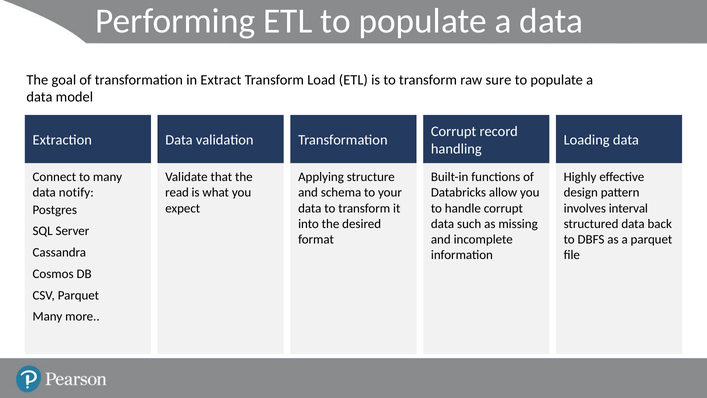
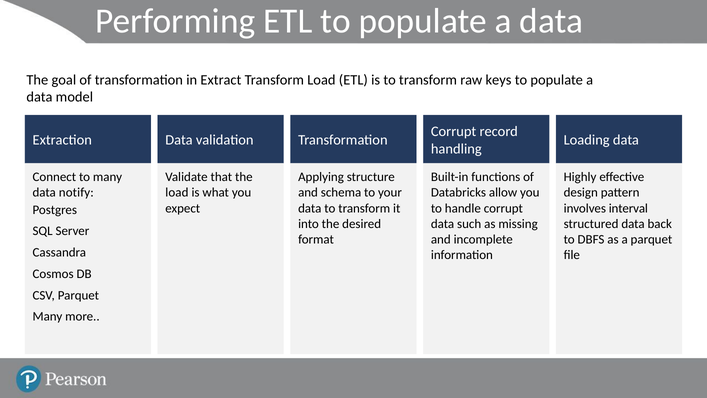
sure: sure -> keys (499, 80)
read: read -> load (177, 193)
